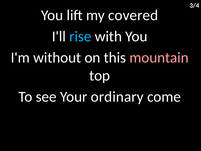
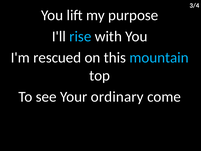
covered: covered -> purpose (133, 15)
without: without -> rescued (57, 57)
mountain colour: pink -> light blue (159, 57)
